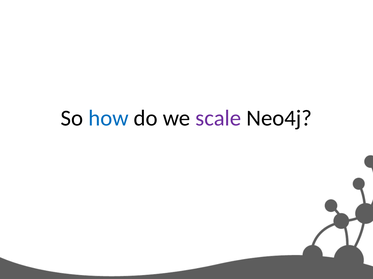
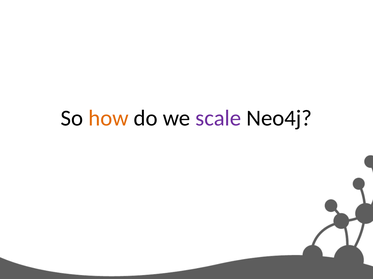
how colour: blue -> orange (108, 118)
